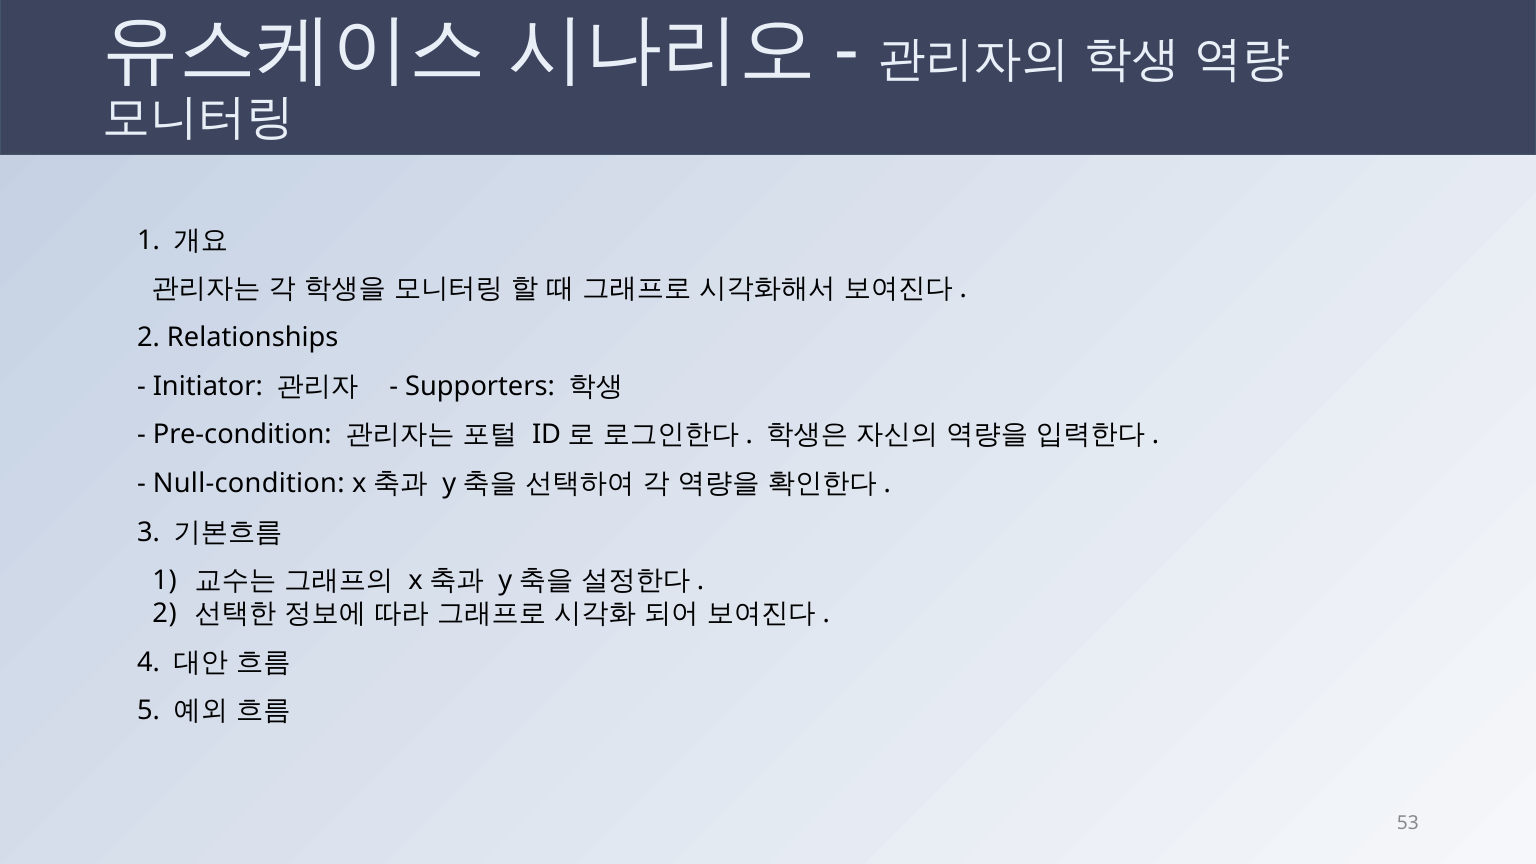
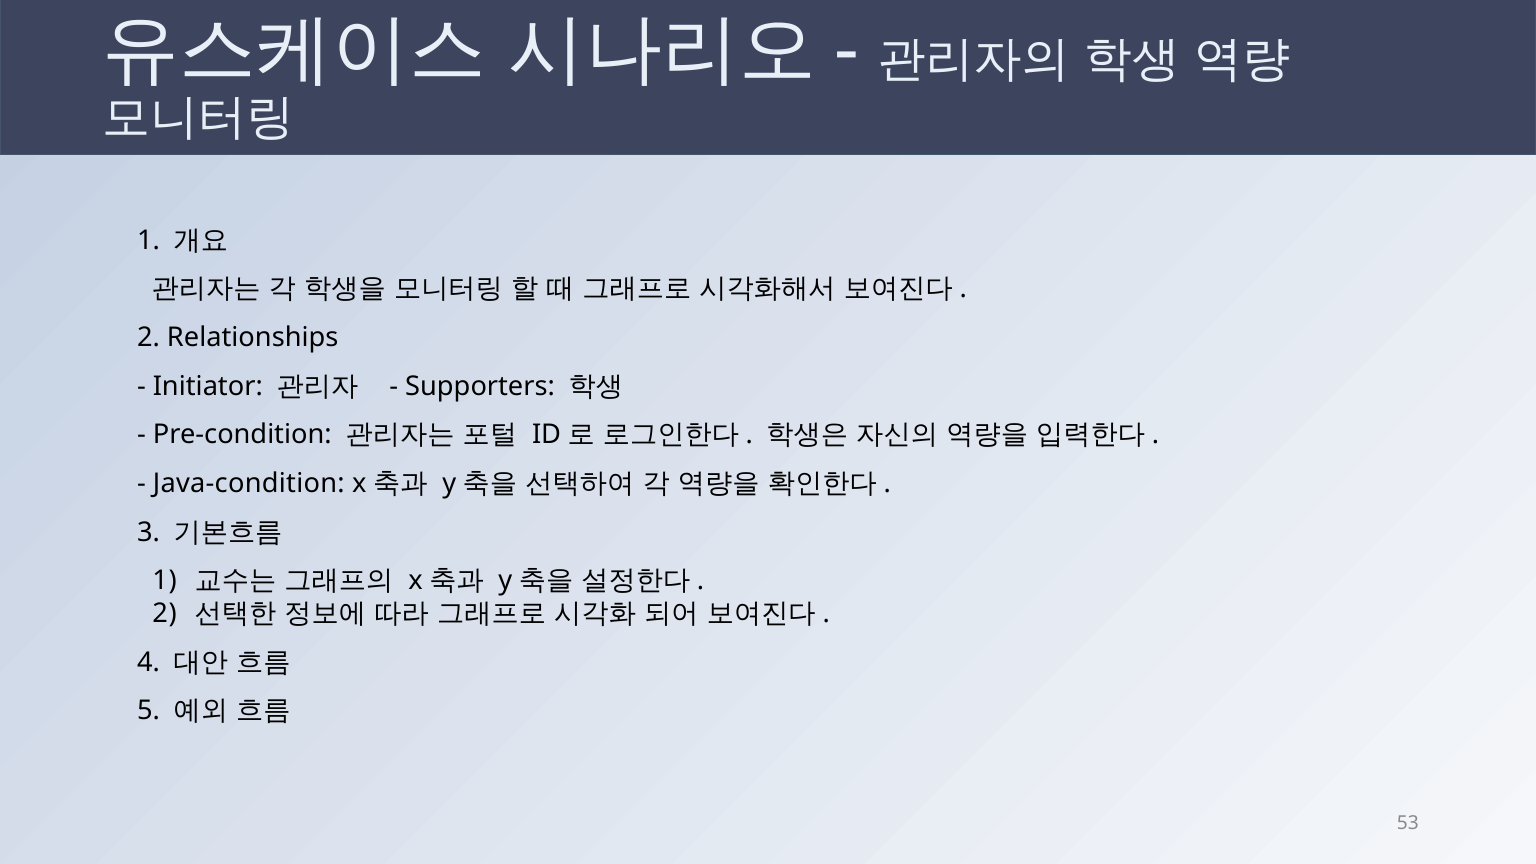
Null-condition: Null-condition -> Java-condition (249, 483)
